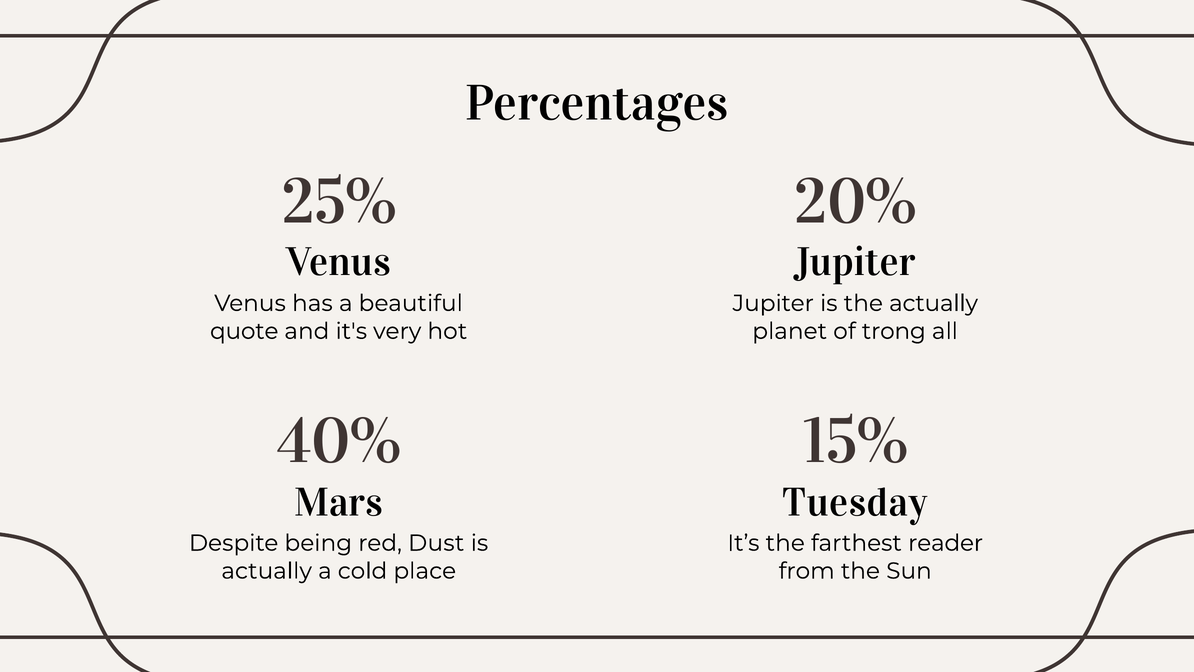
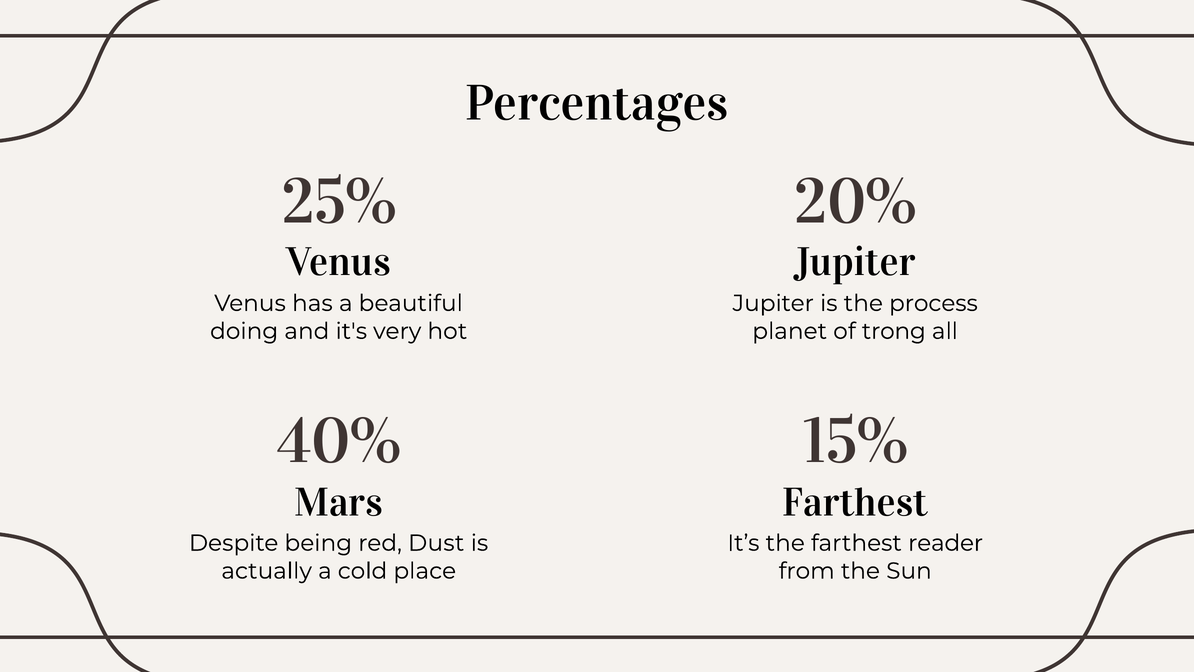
the actually: actually -> process (933, 303)
quote: quote -> doing (244, 331)
Tuesday: Tuesday -> Farthest (855, 502)
